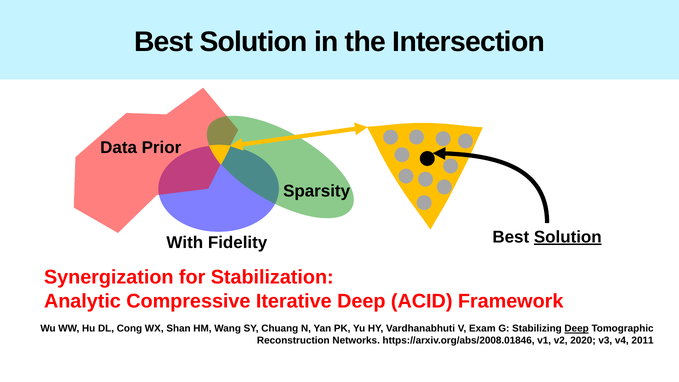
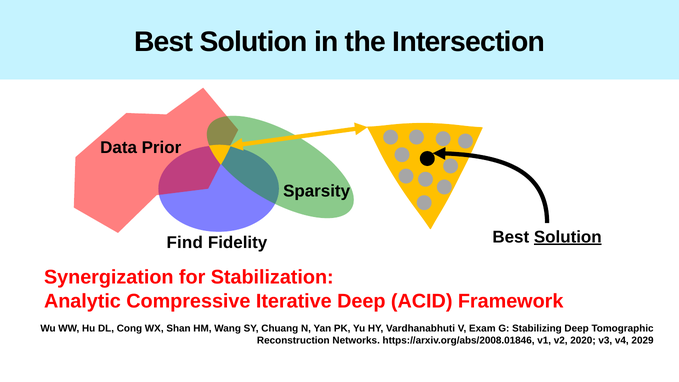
With: With -> Find (185, 242)
Deep underline: present -> none (577, 329)
2011: 2011 -> 2029 (643, 341)
